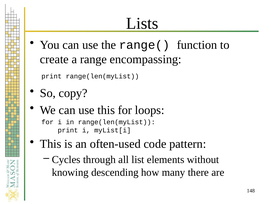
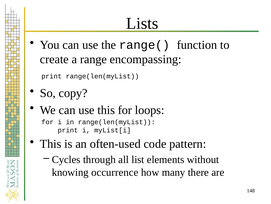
descending: descending -> occurrence (115, 172)
